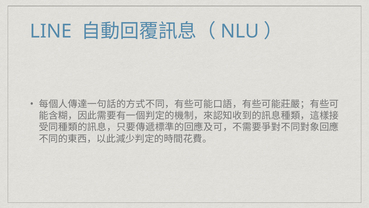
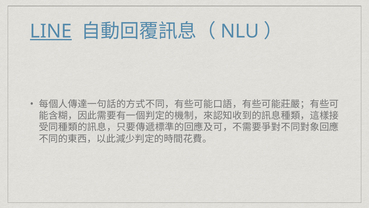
LINE underline: none -> present (51, 31)
